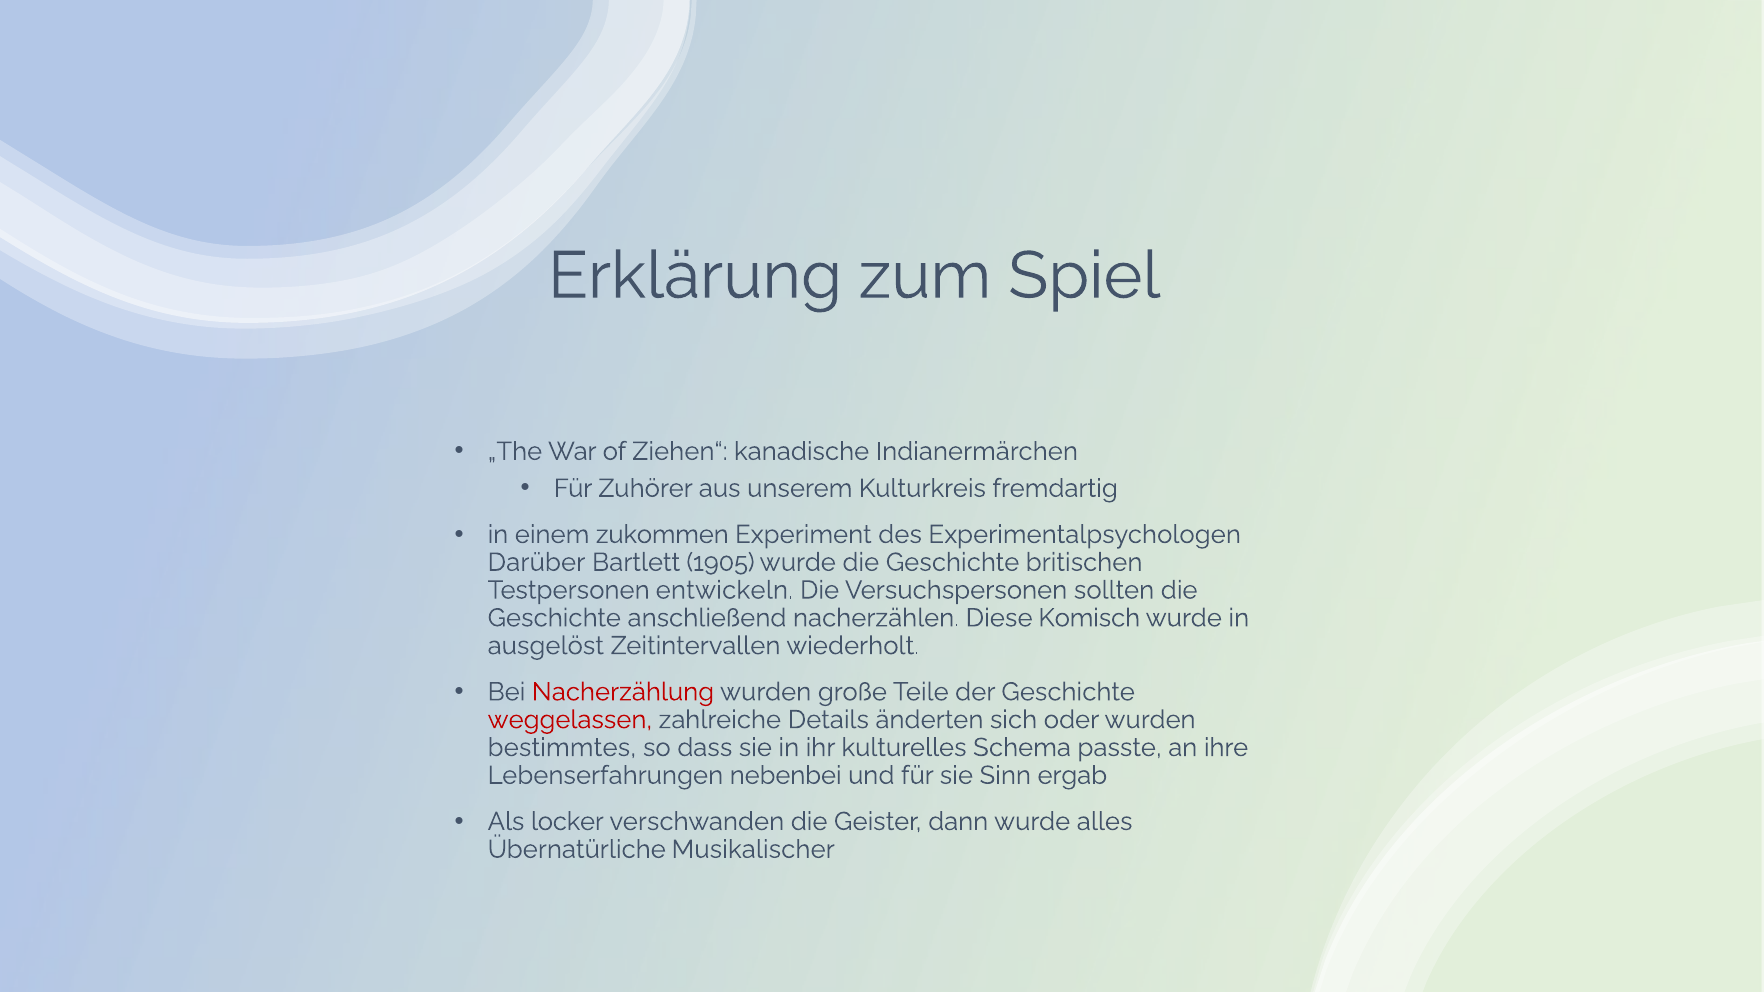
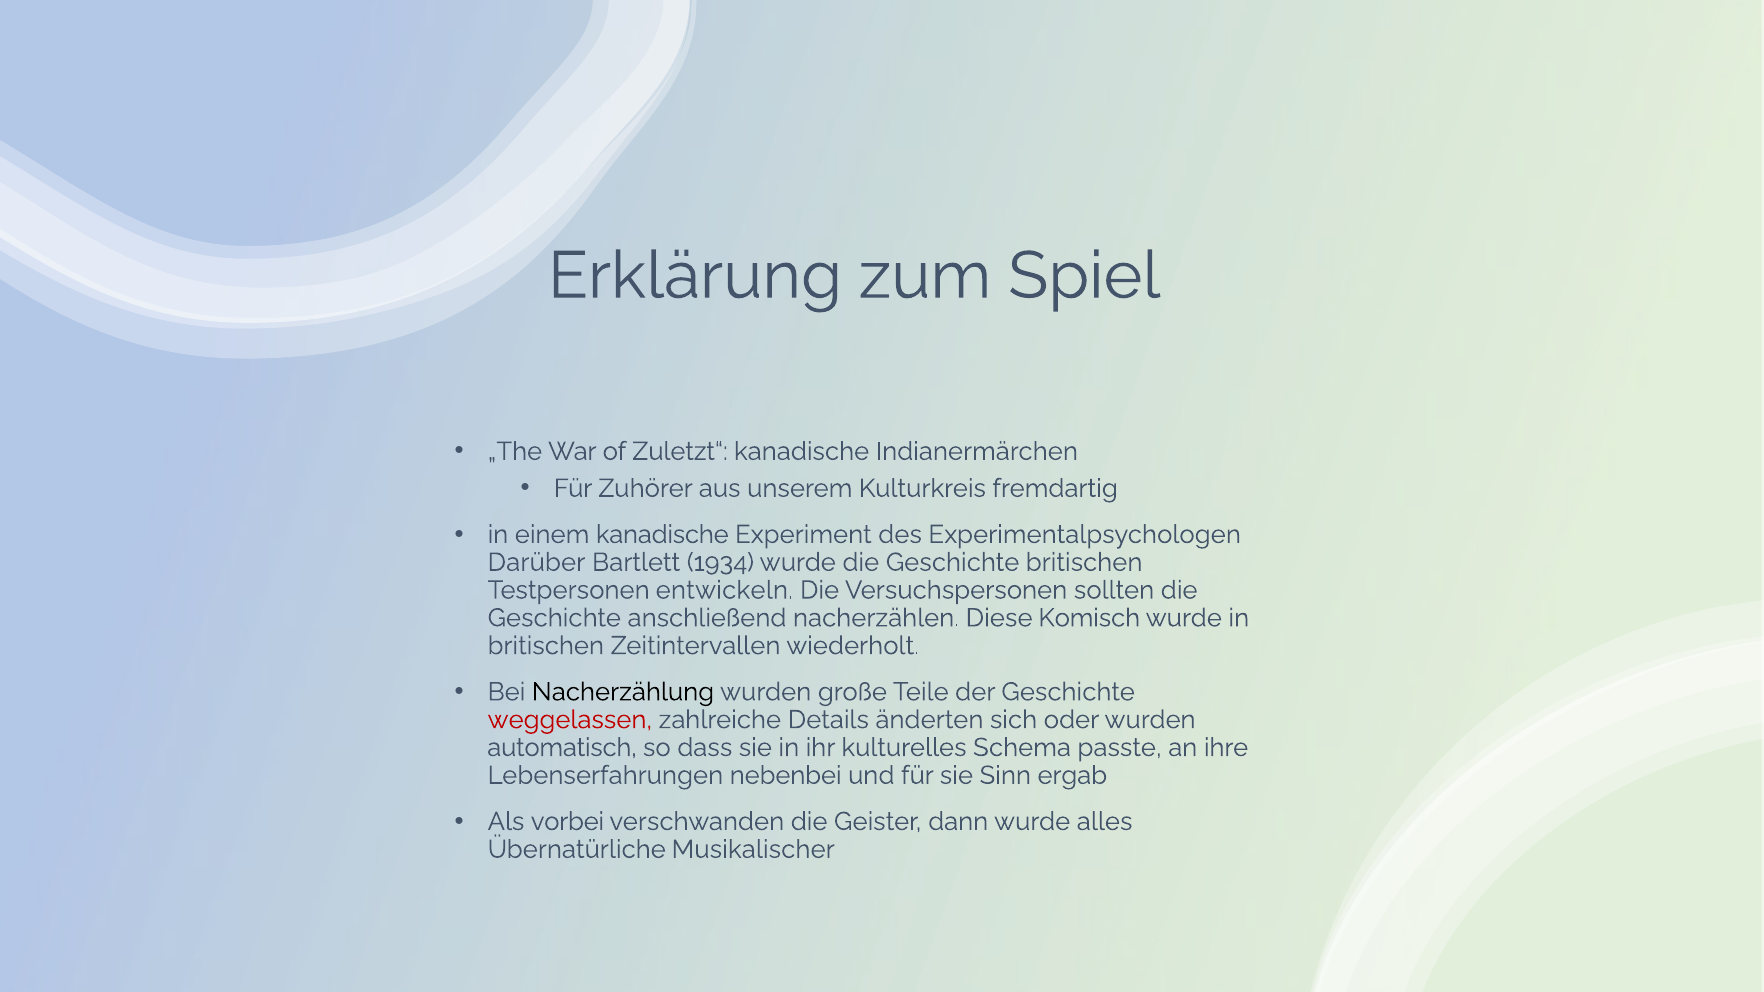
Ziehen“: Ziehen“ -> Zuletzt“ (680, 451)
einem zukommen: zukommen -> kanadische (662, 535)
1905: 1905 -> 1934 (720, 562)
ausgelöst: ausgelöst -> britischen (546, 646)
Nacherzählung colour: red -> black (623, 692)
bestimmtes: bestimmtes -> automatisch (562, 748)
locker: locker -> vorbei (567, 822)
